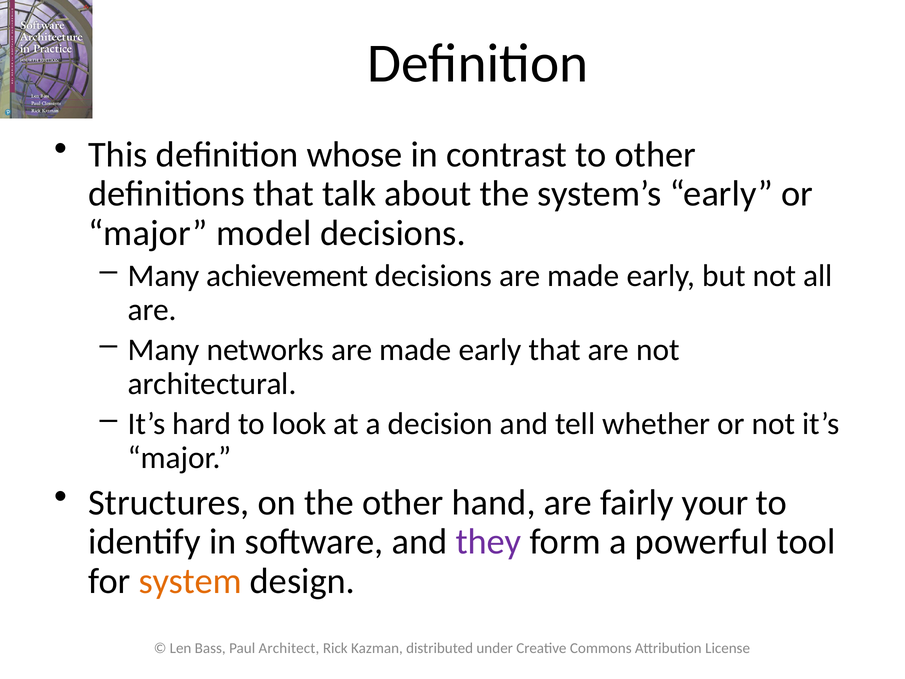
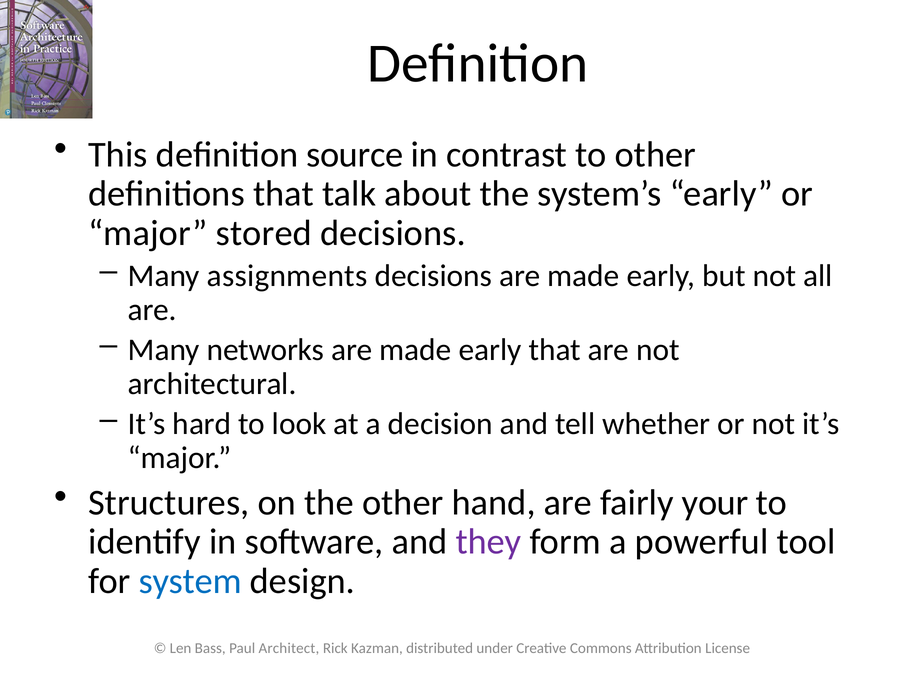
whose: whose -> source (355, 155)
model: model -> stored (264, 233)
achievement: achievement -> assignments (287, 276)
system colour: orange -> blue (190, 581)
